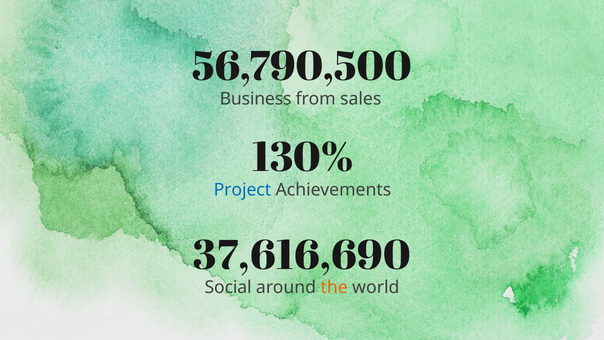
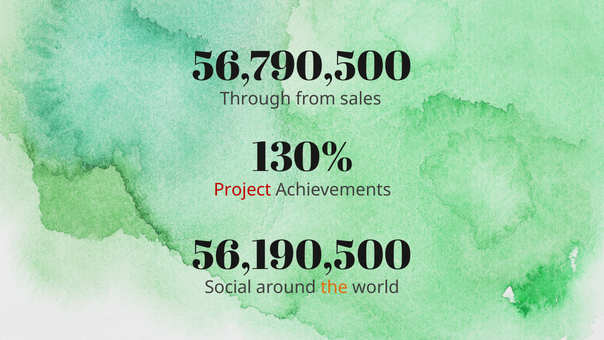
Business: Business -> Through (255, 99)
Project colour: blue -> red (242, 190)
37,616,690: 37,616,690 -> 56,190,500 (302, 255)
